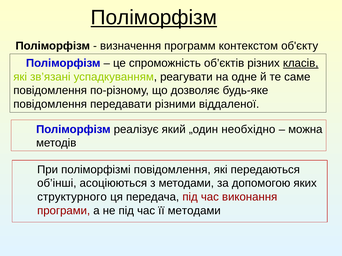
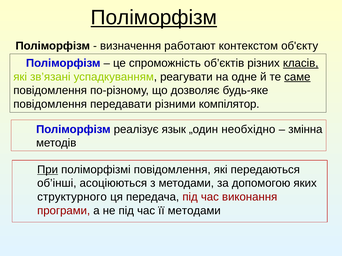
программ: программ -> работают (190, 46)
саме underline: none -> present (297, 77)
віддаленої: віддаленої -> компілятор (229, 104)
який: який -> язык (174, 130)
можна: можна -> змінна (305, 130)
При underline: none -> present (48, 170)
